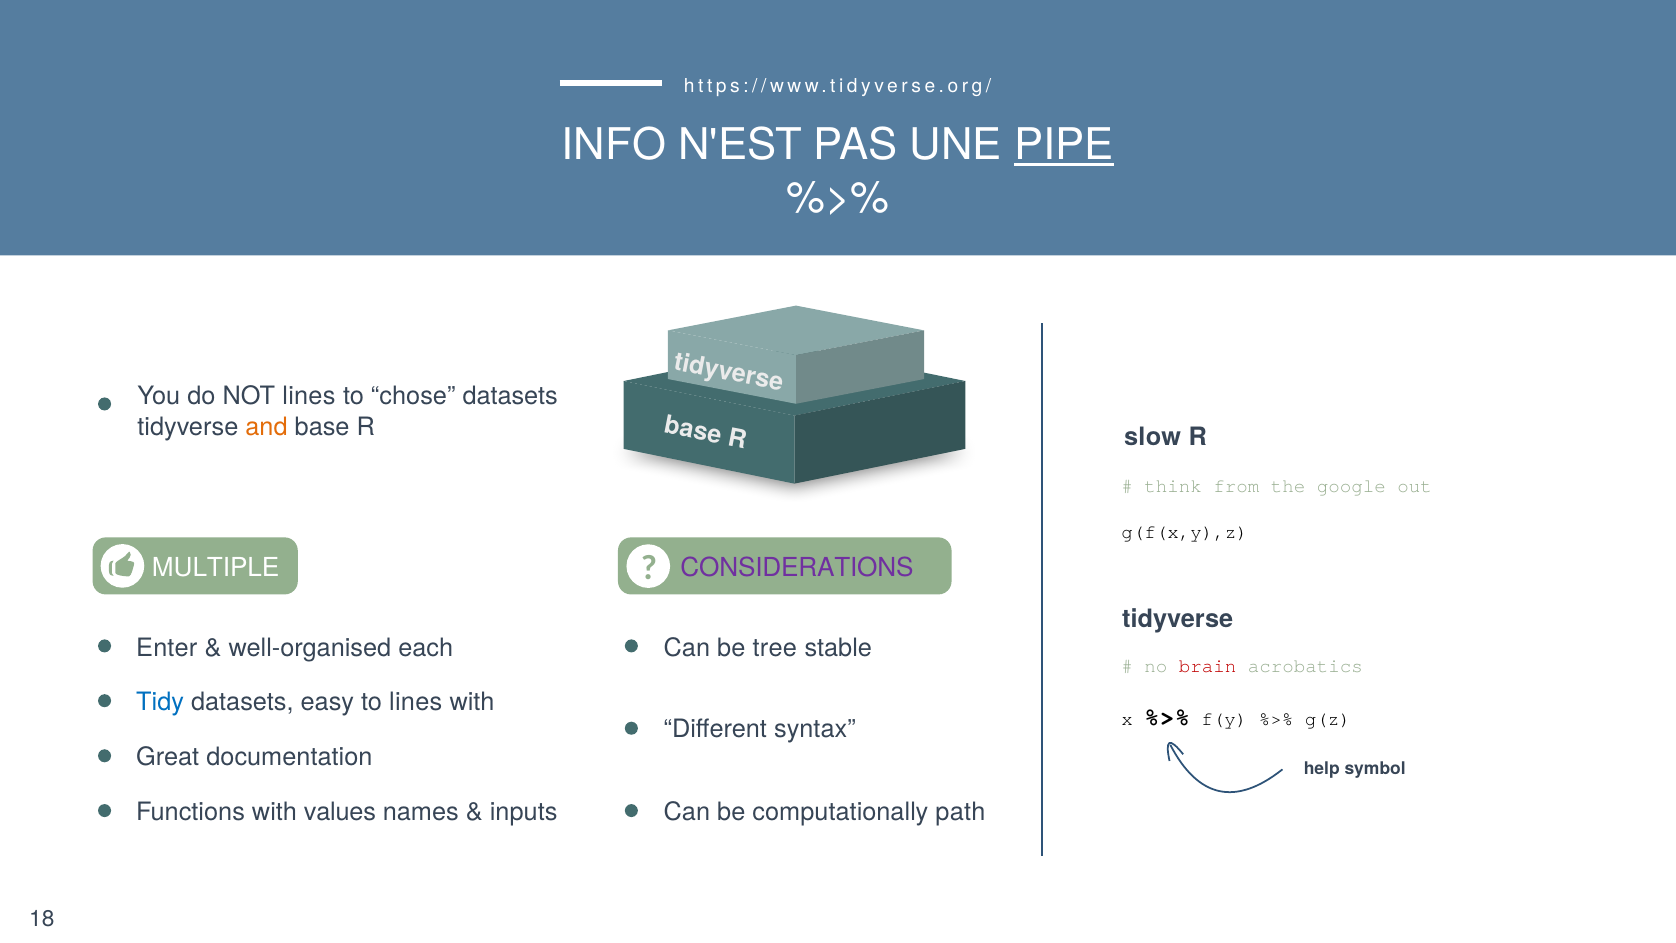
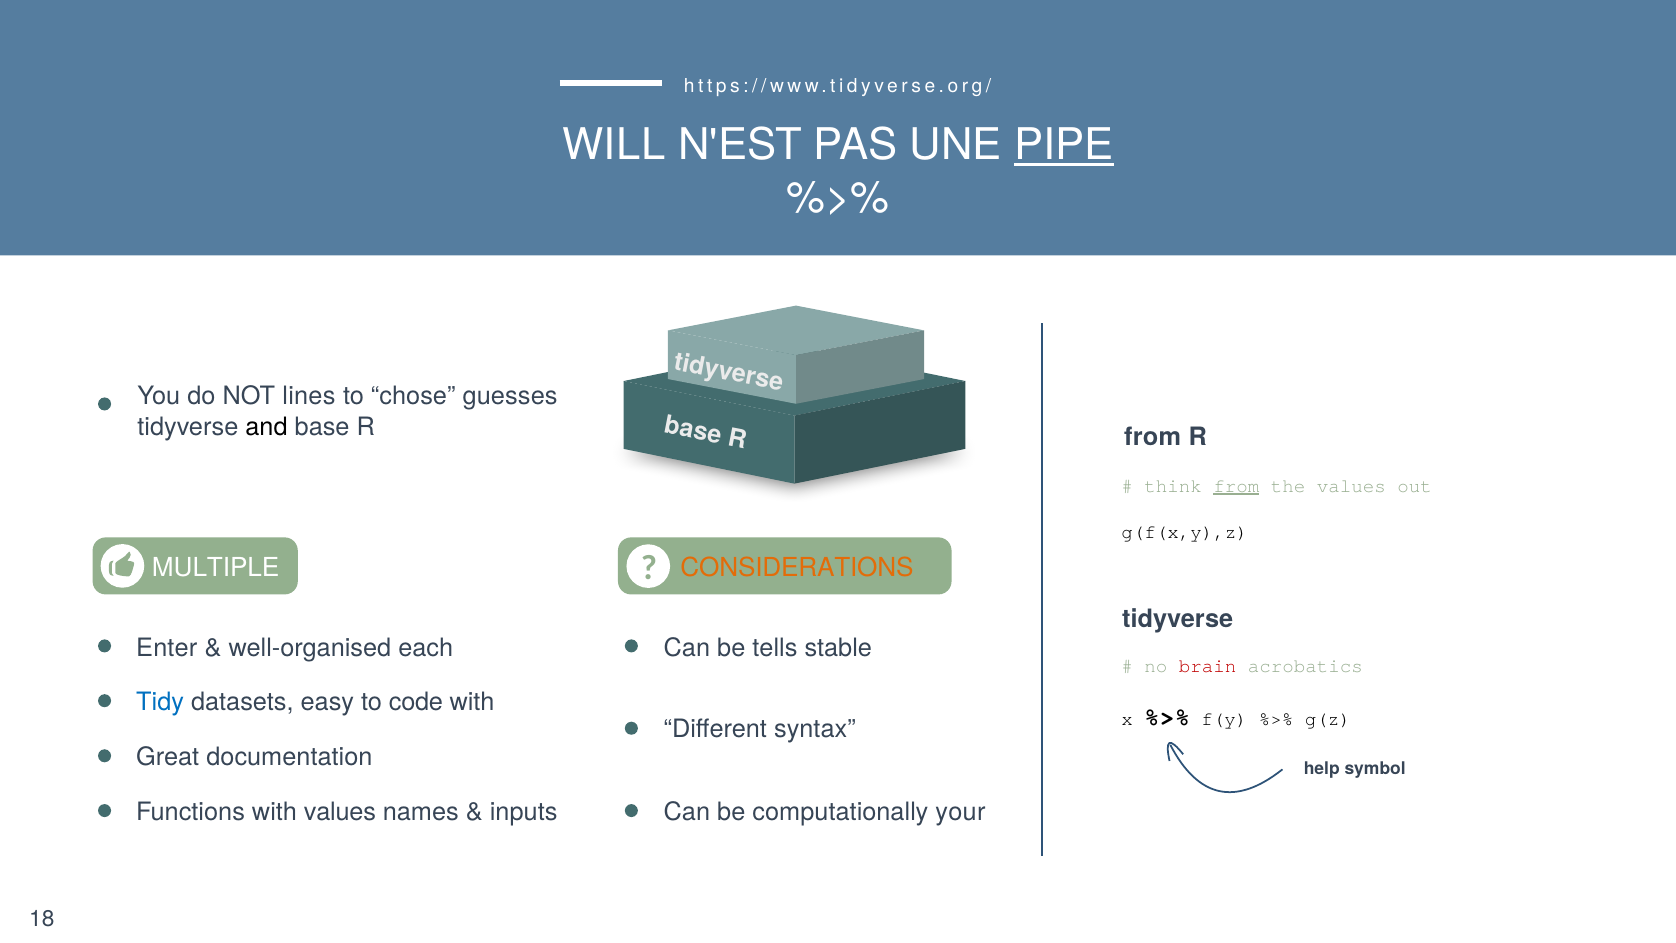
INFO: INFO -> WILL (614, 146)
chose datasets: datasets -> guesses (510, 397)
and colour: orange -> black (266, 427)
slow: slow -> from (1153, 438)
from underline: none -> present (1236, 486)
the google: google -> values (1351, 486)
CONSIDERATIONS colour: purple -> orange (797, 568)
tree: tree -> tells (775, 648)
to lines: lines -> code (416, 703)
path: path -> your (960, 813)
